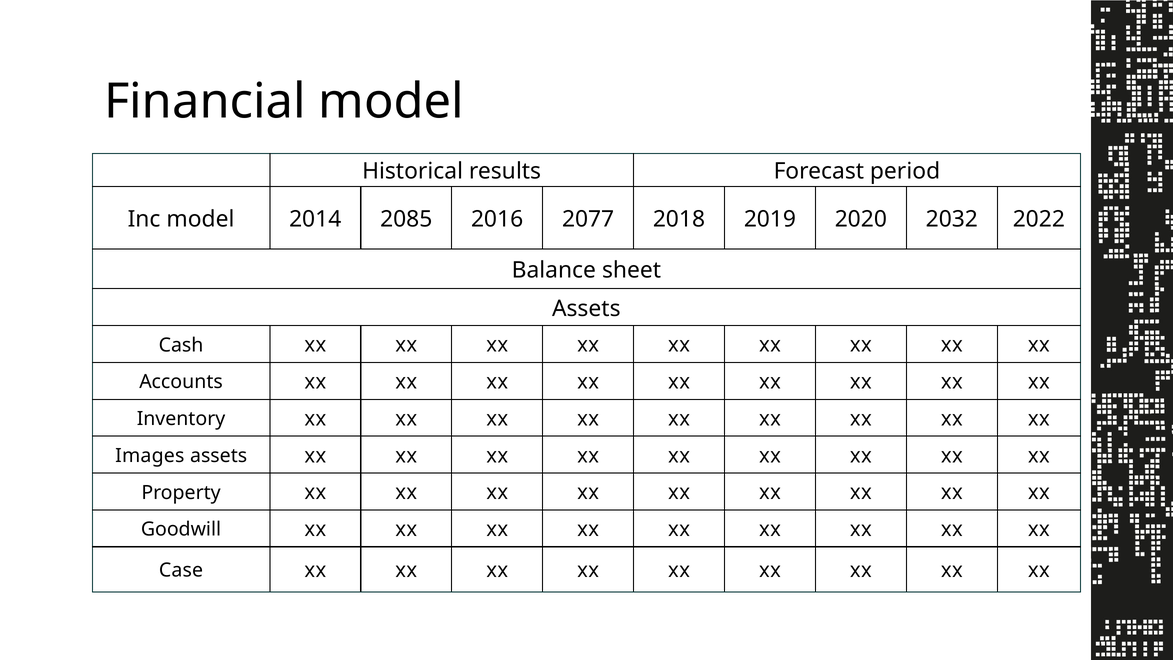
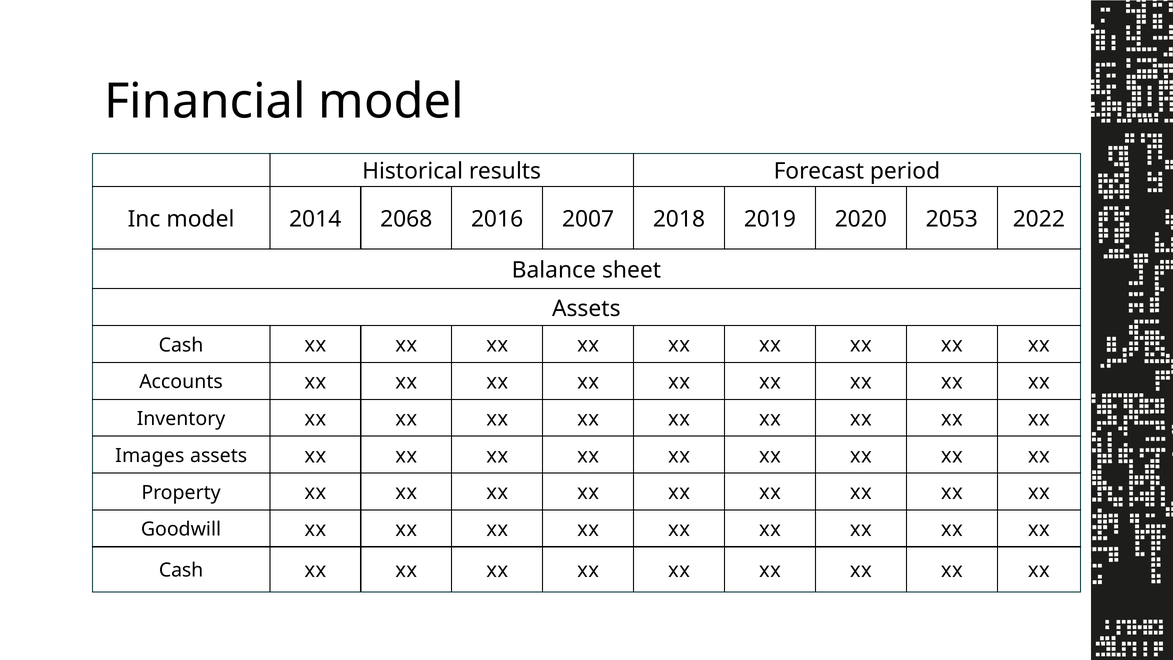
2085: 2085 -> 2068 (406, 219)
2077: 2077 -> 2007 (588, 219)
2032: 2032 -> 2053 (952, 219)
Case: Case -> Cash (181, 570)
